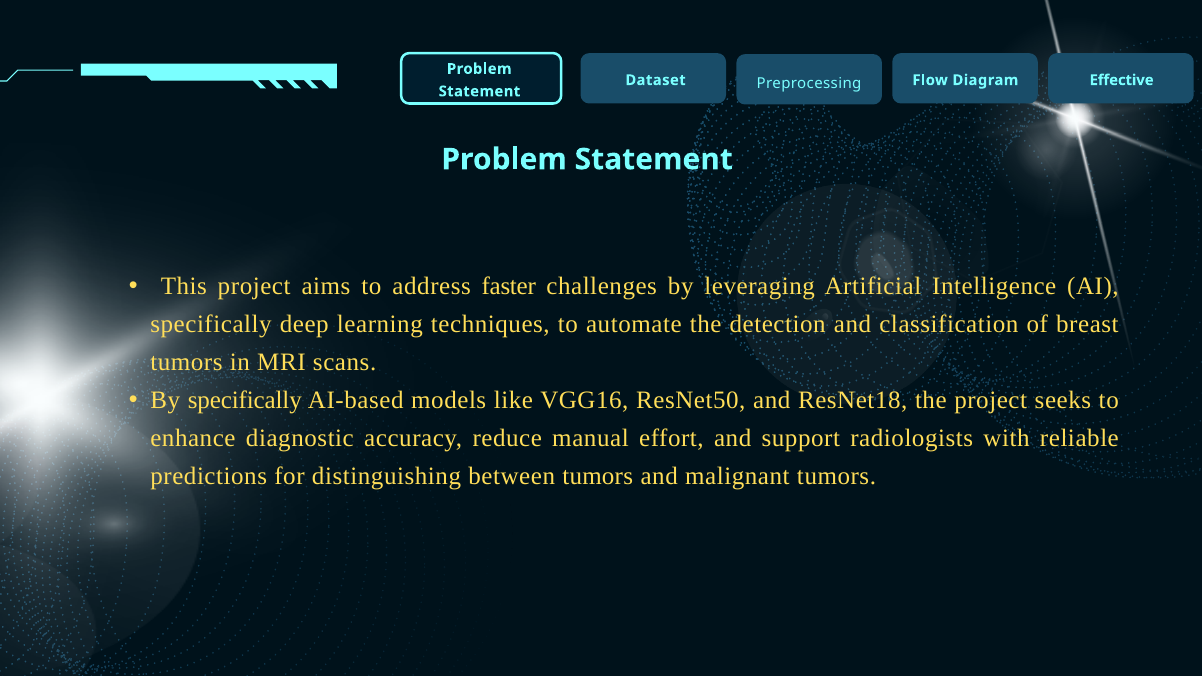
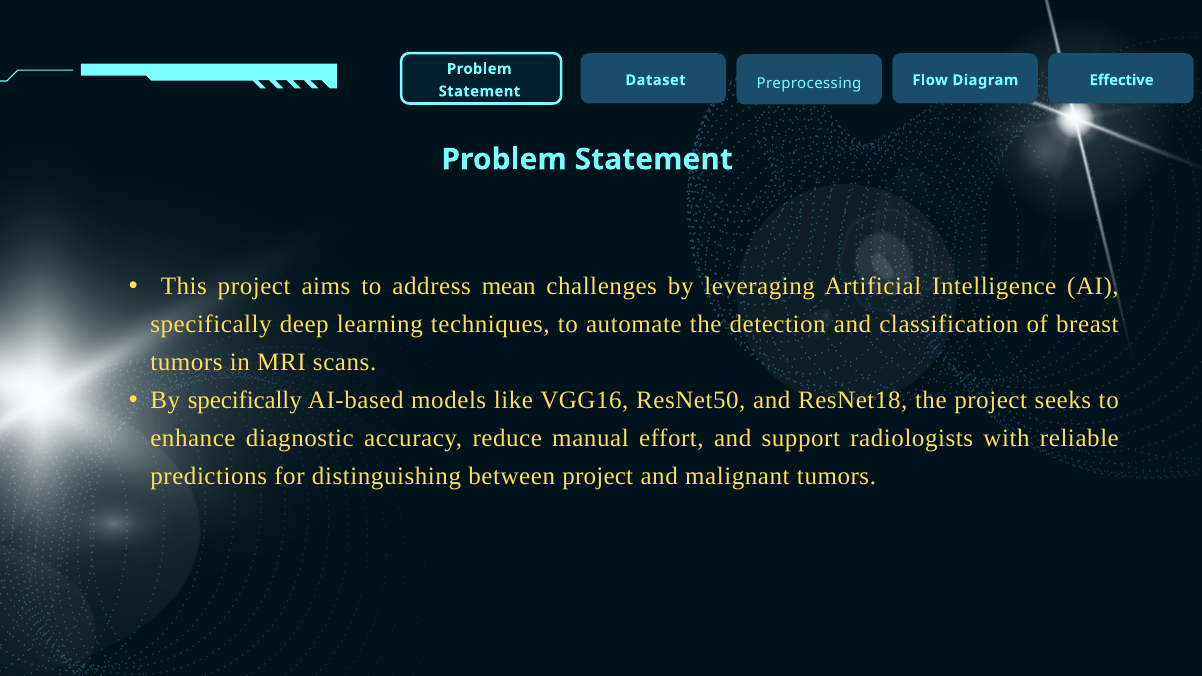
faster: faster -> mean (509, 287)
between tumors: tumors -> project (598, 477)
